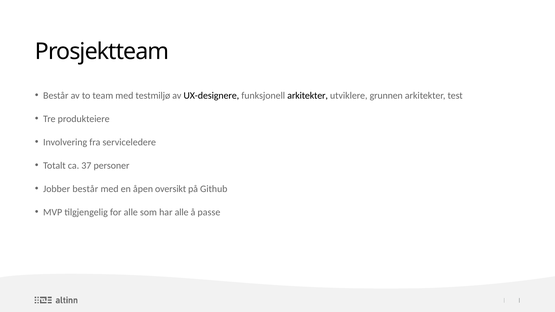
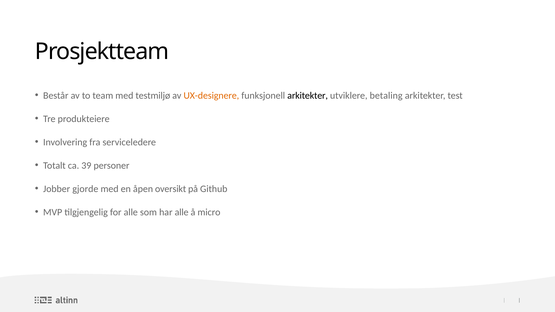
UX-designere colour: black -> orange (211, 96)
grunnen: grunnen -> betaling (386, 96)
37: 37 -> 39 (86, 166)
Jobber består: består -> gjorde (85, 189)
passe: passe -> micro (209, 212)
